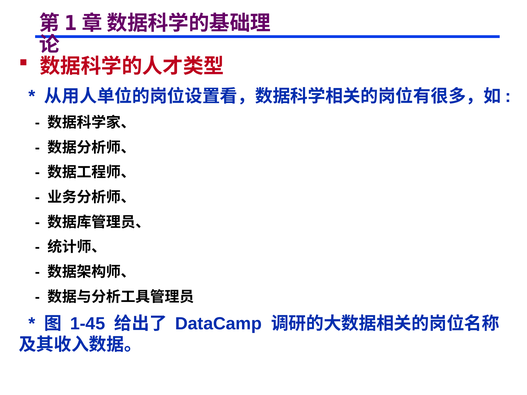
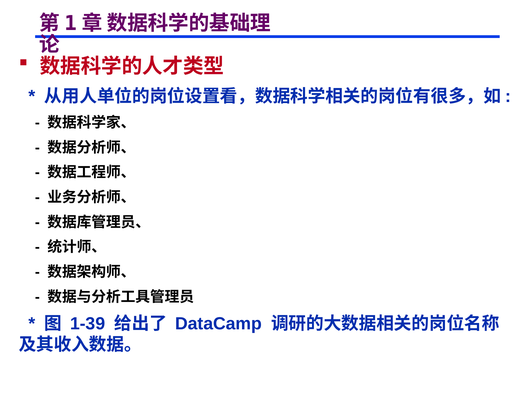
1-45: 1-45 -> 1-39 (88, 324)
